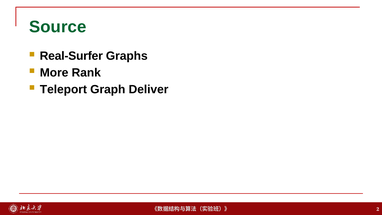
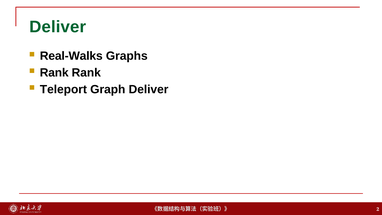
Source: Source -> Deliver (58, 27)
Real-Surfer: Real-Surfer -> Real-Walks (71, 56)
More: More -> Rank (54, 73)
